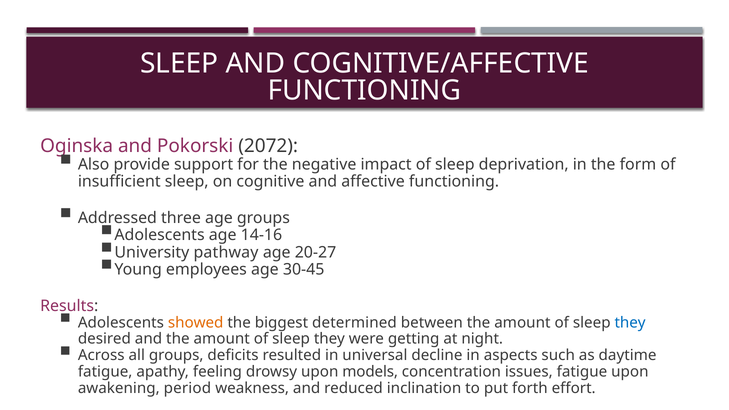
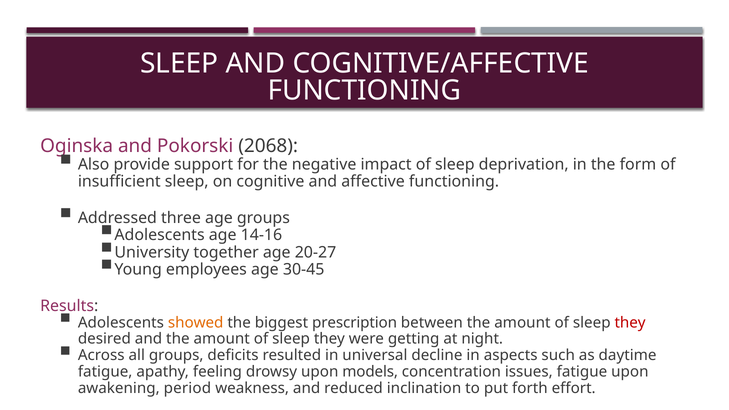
2072: 2072 -> 2068 (268, 146)
pathway: pathway -> together (226, 252)
determined: determined -> prescription (355, 323)
they colour: blue -> red (630, 323)
